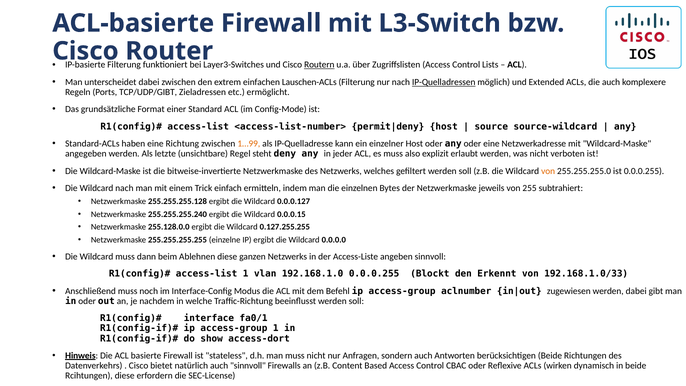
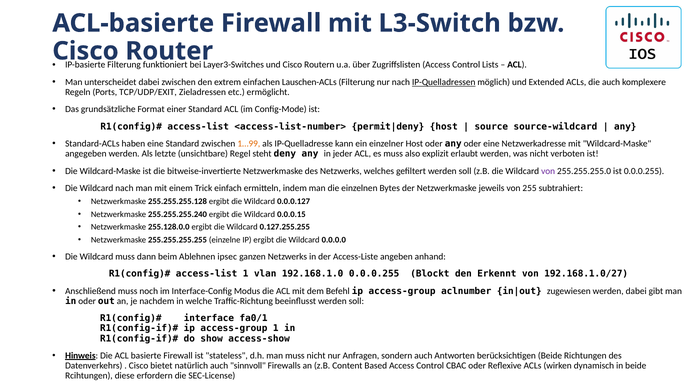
Routern underline: present -> none (319, 65)
TCP/UDP/GIBT: TCP/UDP/GIBT -> TCP/UDP/EXIT (148, 92)
eine Richtung: Richtung -> Standard (182, 144)
von colour: orange -> purple (548, 171)
Ablehnen diese: diese -> ipsec (227, 257)
angeben sinnvoll: sinnvoll -> anhand (430, 257)
192.168.1.0/33: 192.168.1.0/33 -> 192.168.1.0/27 (586, 274)
access-dort: access-dort -> access-show (259, 338)
